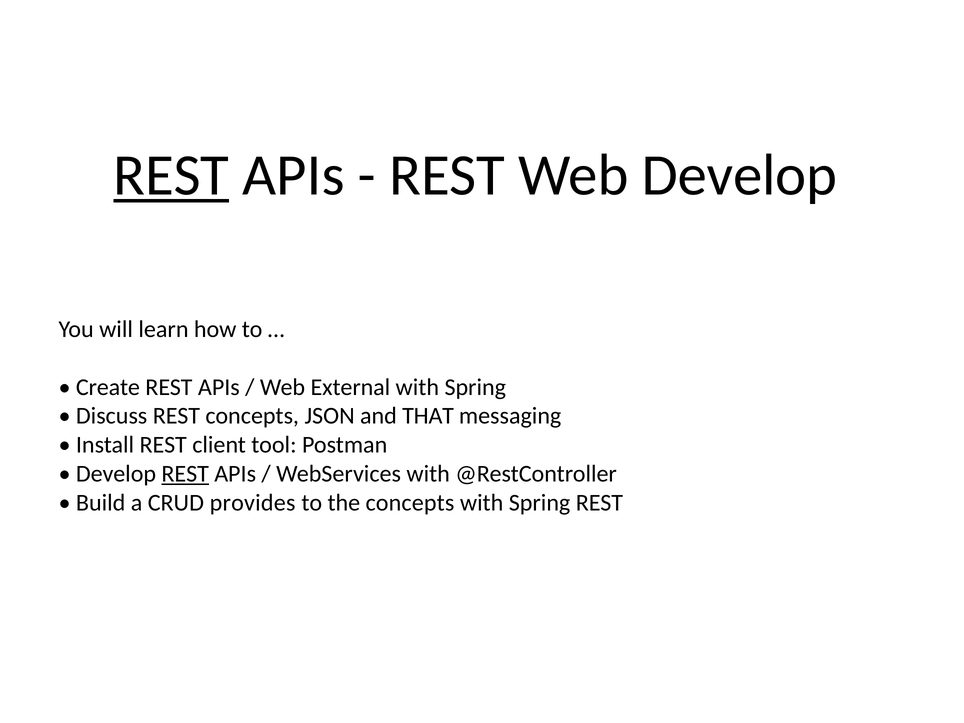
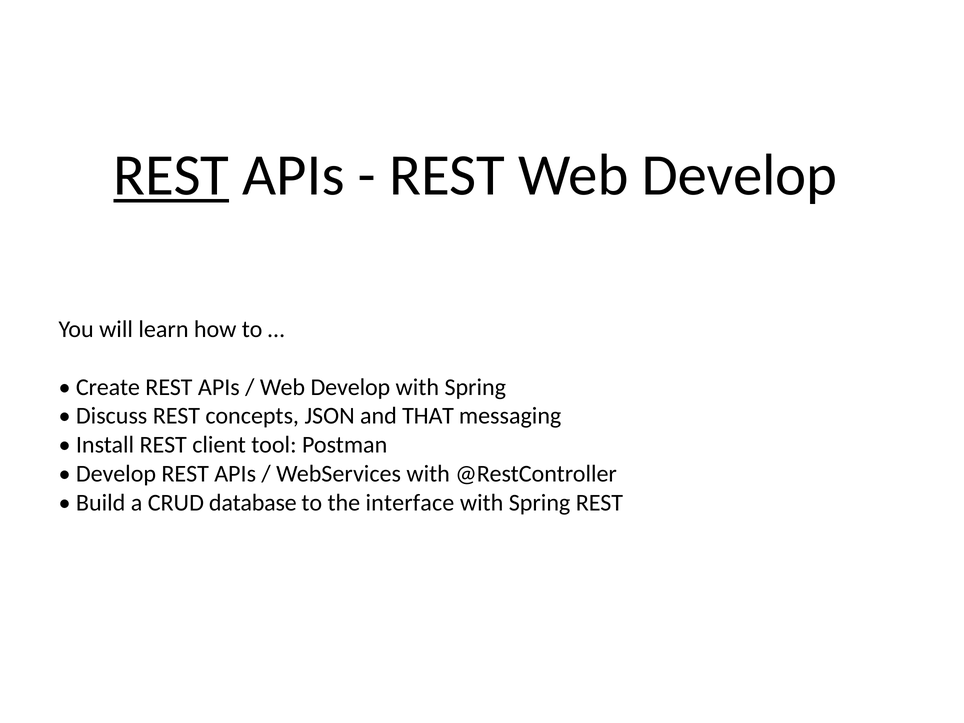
External: External -> Develop (350, 387)
REST underline: present -> none (185, 474)
provides: provides -> database (253, 503)
the concepts: concepts -> interface (410, 503)
